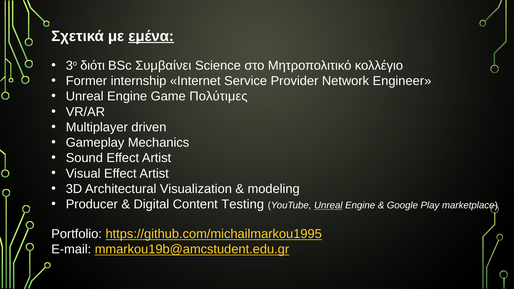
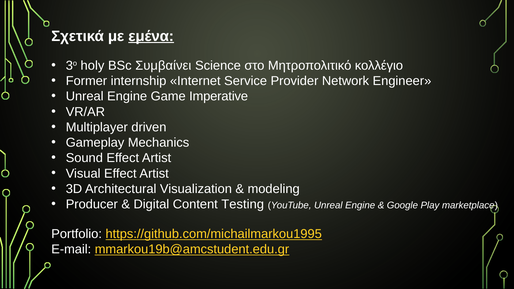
διότι: διότι -> holy (92, 66)
Πολύτιμες: Πολύτιμες -> Imperative (219, 96)
Unreal underline: present -> none (328, 205)
